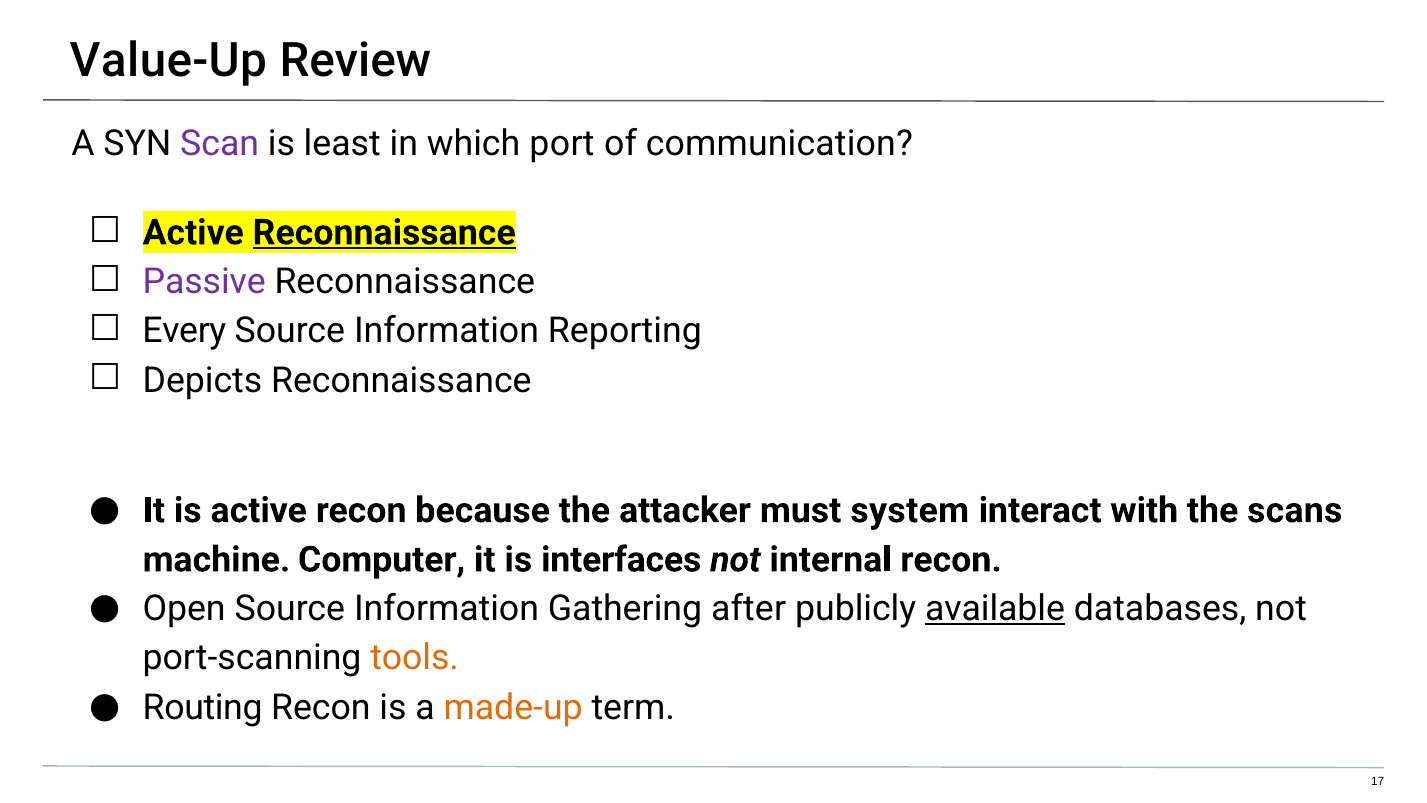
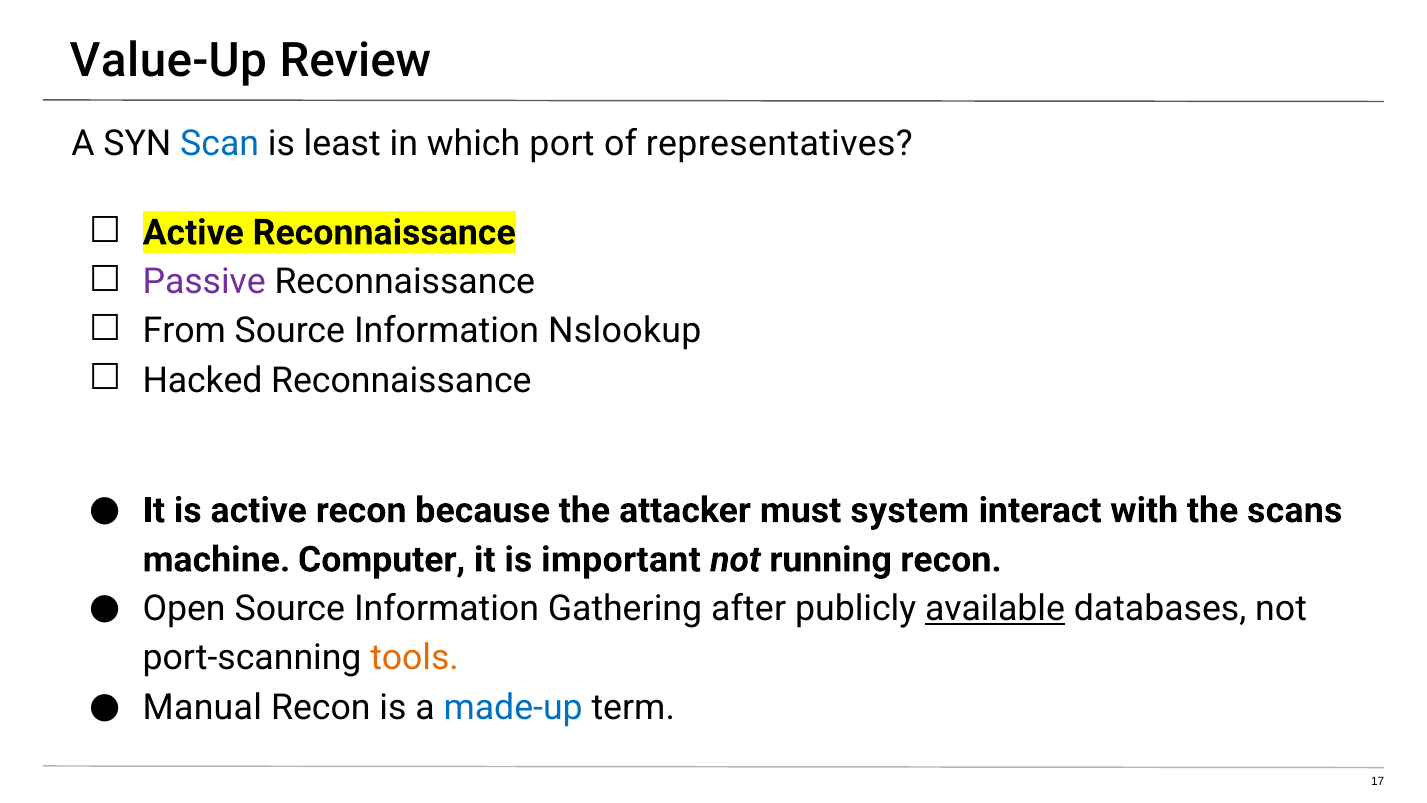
Scan colour: purple -> blue (220, 144)
communication: communication -> representatives (779, 144)
Reconnaissance underline: present -> none (384, 233)
Every: Every -> From (184, 331)
Reporting: Reporting -> Nslookup (625, 331)
Depicts: Depicts -> Hacked (203, 380)
interfaces: interfaces -> important (621, 559)
internal: internal -> running (831, 559)
Routing: Routing -> Manual (202, 707)
made-up colour: orange -> blue (513, 707)
